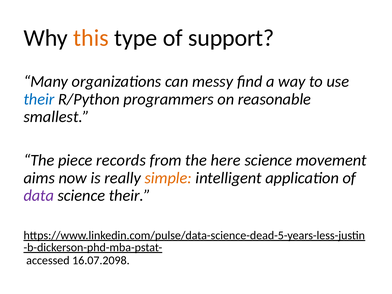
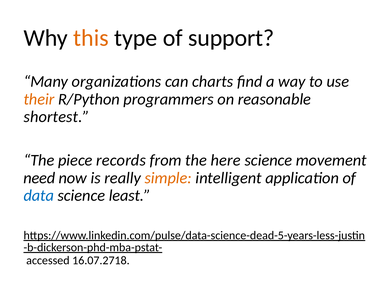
messy: messy -> charts (213, 82)
their colour: blue -> orange (39, 99)
smallest: smallest -> shortest (56, 117)
aims: aims -> need (39, 178)
data colour: purple -> blue (39, 196)
science their: their -> least (130, 196)
16.07.2098: 16.07.2098 -> 16.07.2718 (101, 260)
